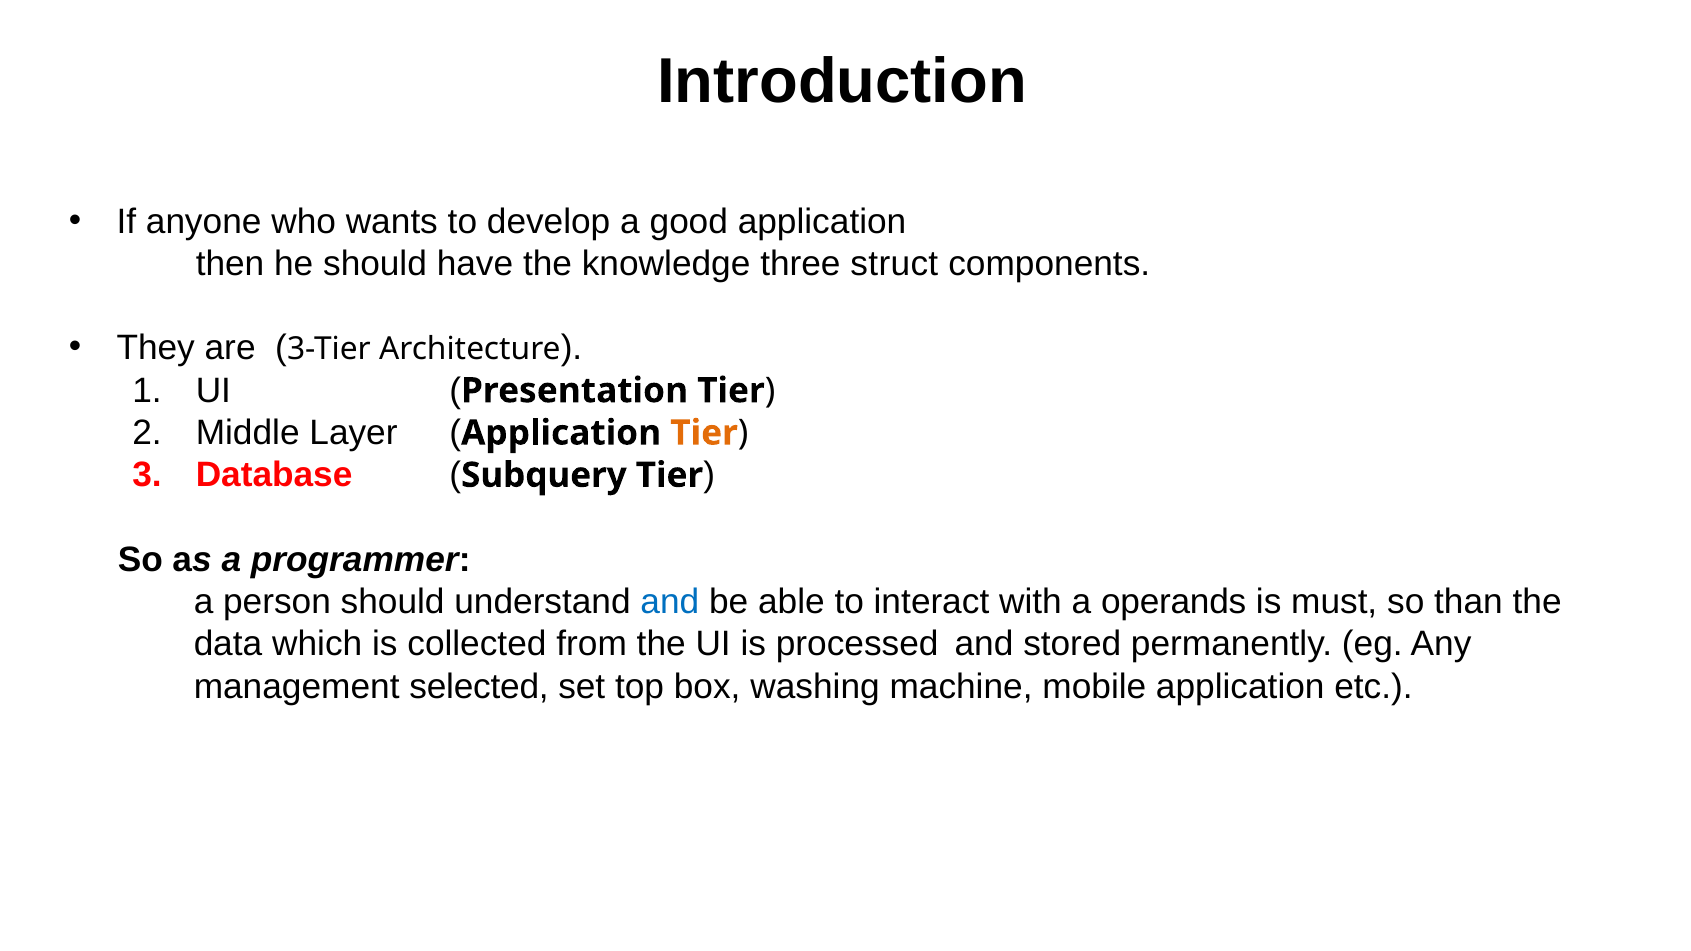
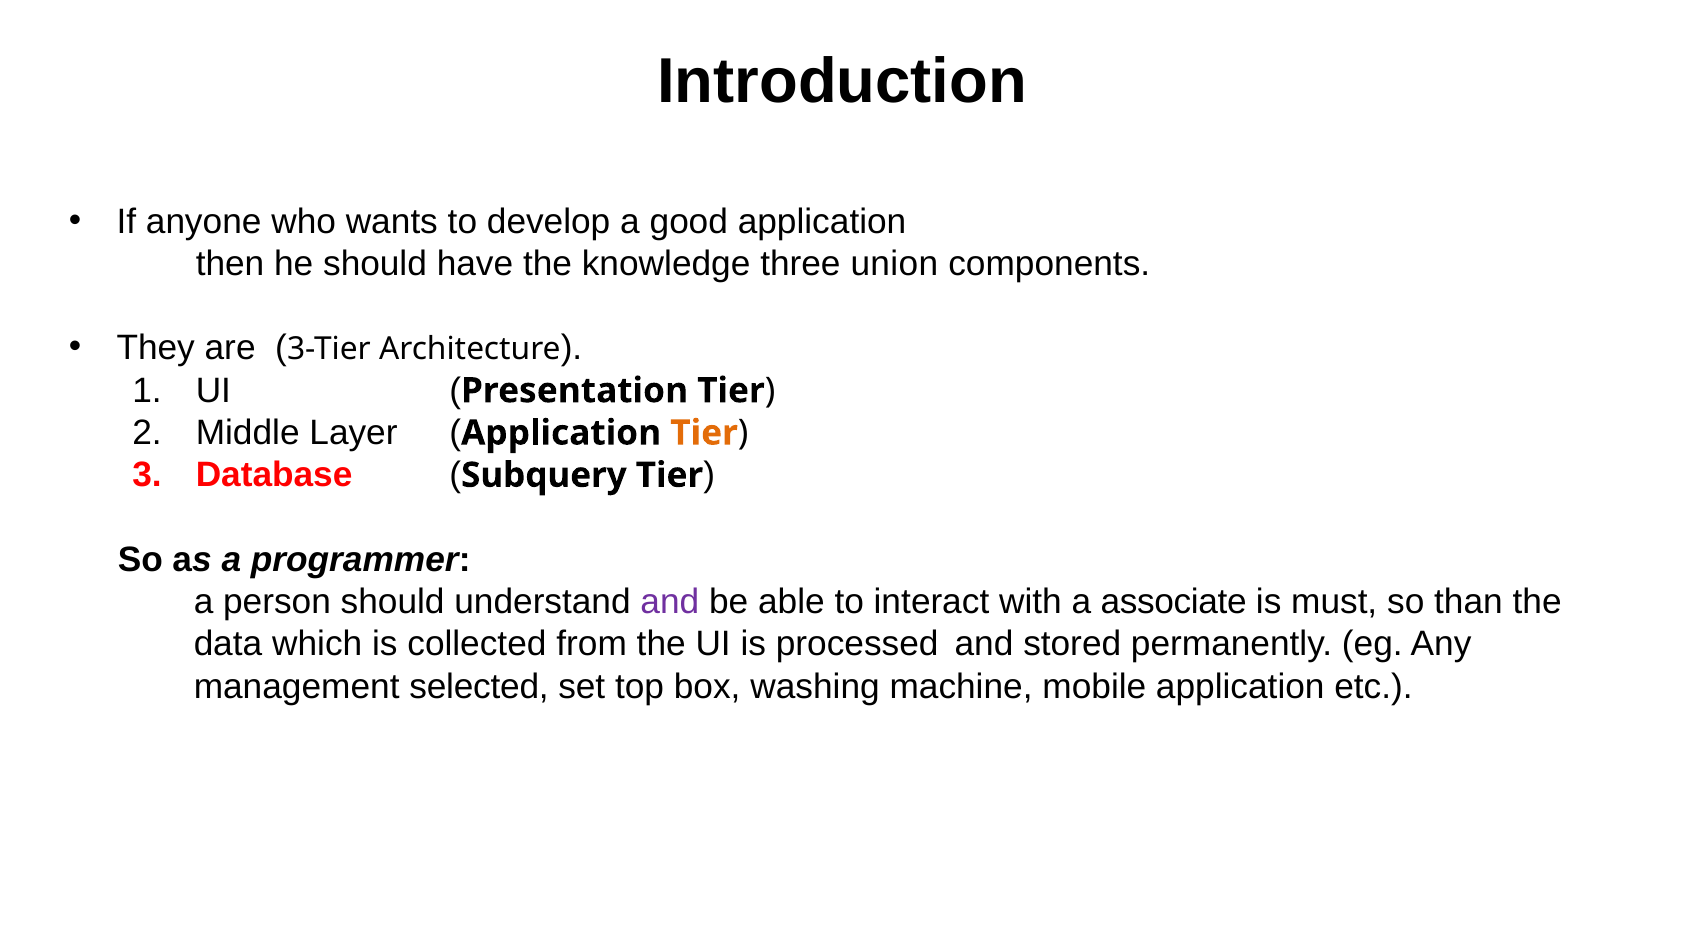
struct: struct -> union (894, 264)
and colour: blue -> purple (670, 602)
operands: operands -> associate (1174, 602)
